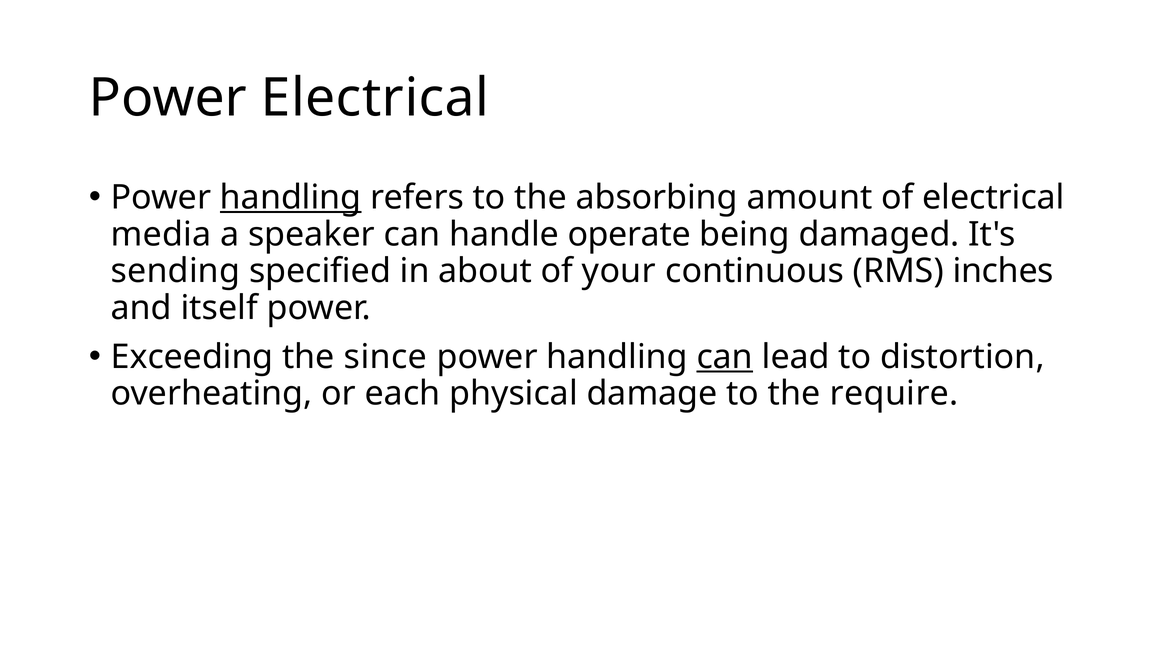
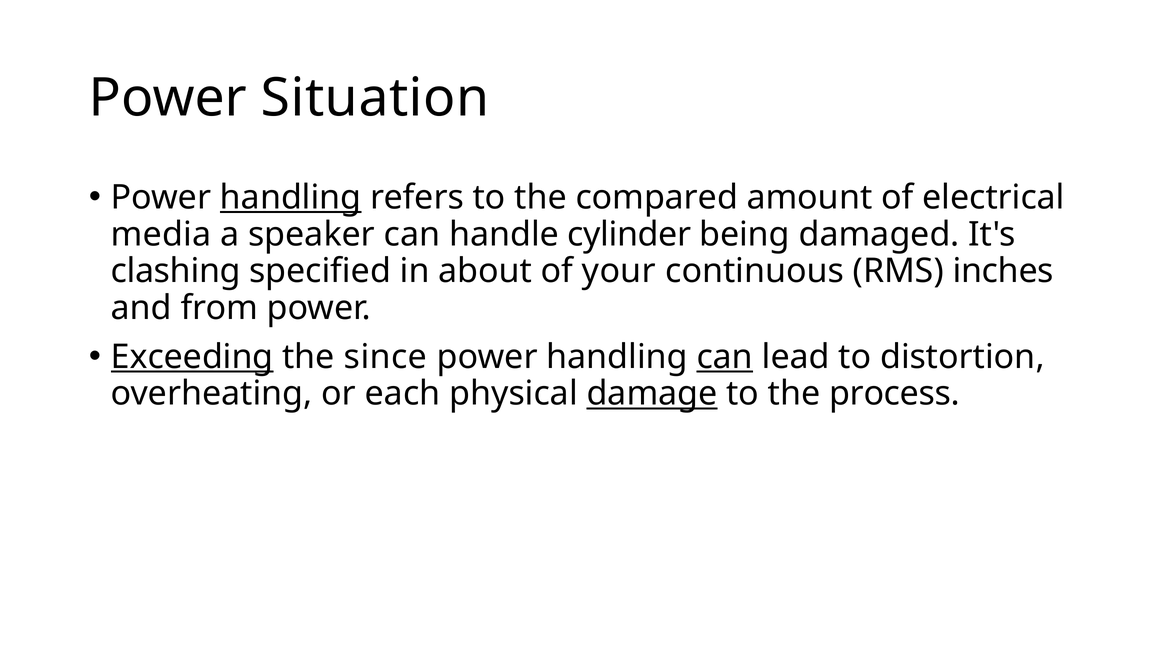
Power Electrical: Electrical -> Situation (375, 98)
absorbing: absorbing -> compared (657, 197)
operate: operate -> cylinder (629, 234)
sending: sending -> clashing (176, 271)
itself: itself -> from (219, 308)
Exceeding underline: none -> present (192, 357)
damage underline: none -> present (652, 393)
require: require -> process (895, 393)
